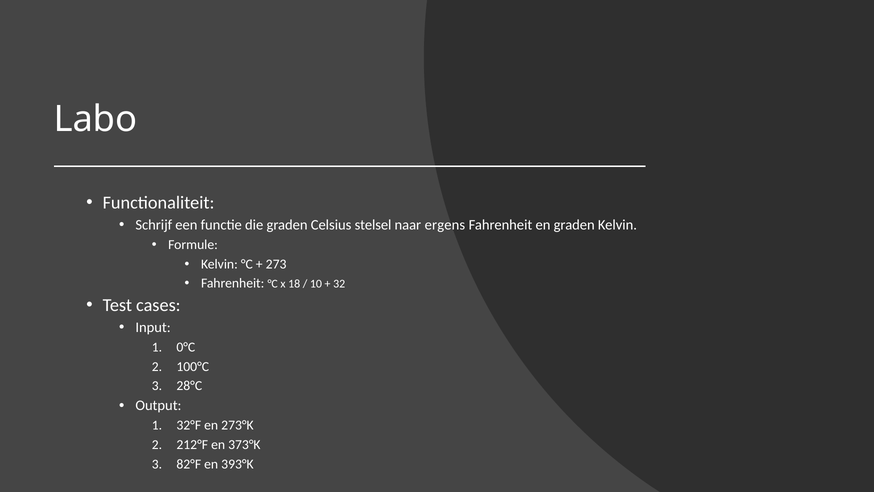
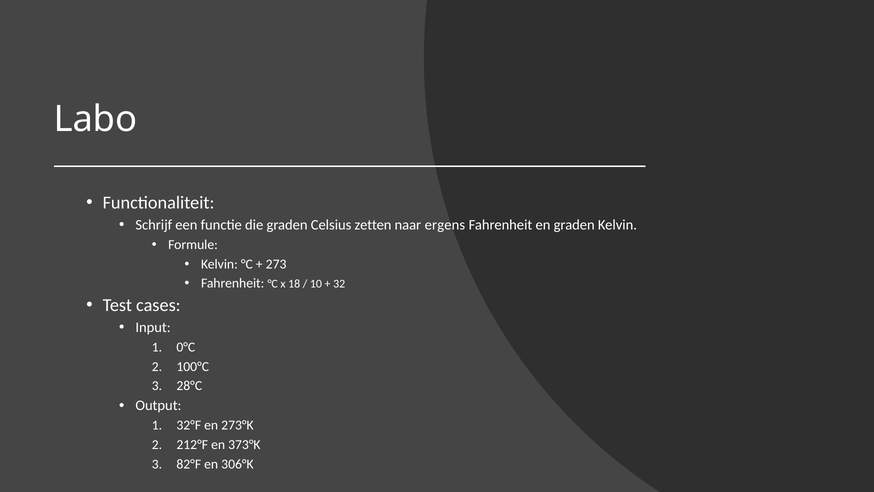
stelsel: stelsel -> zetten (373, 225)
393°K: 393°K -> 306°K (237, 464)
